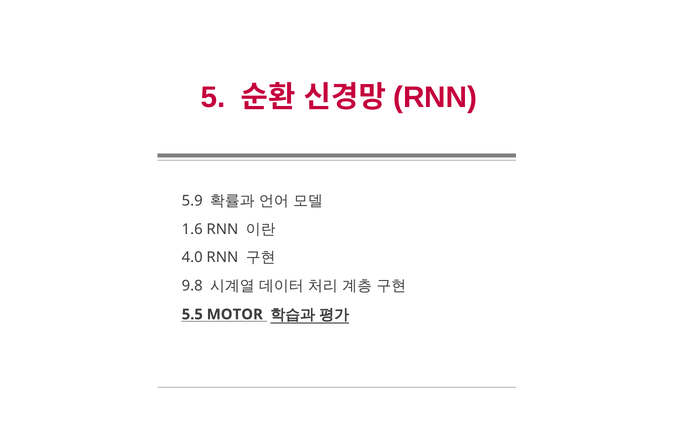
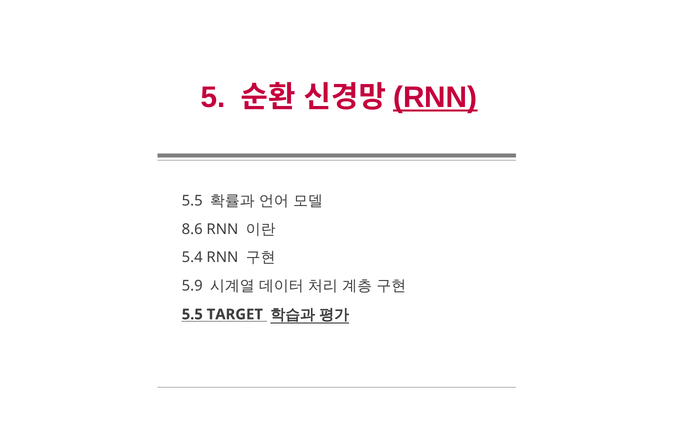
RNN underline: none -> present (435, 98)
5.9: 5.9 -> 5.5 (192, 201)
1.6: 1.6 -> 8.6 (192, 229)
4.0: 4.0 -> 5.4 (192, 258)
9.8: 9.8 -> 5.9 (192, 286)
MOTOR: MOTOR -> TARGET (235, 314)
